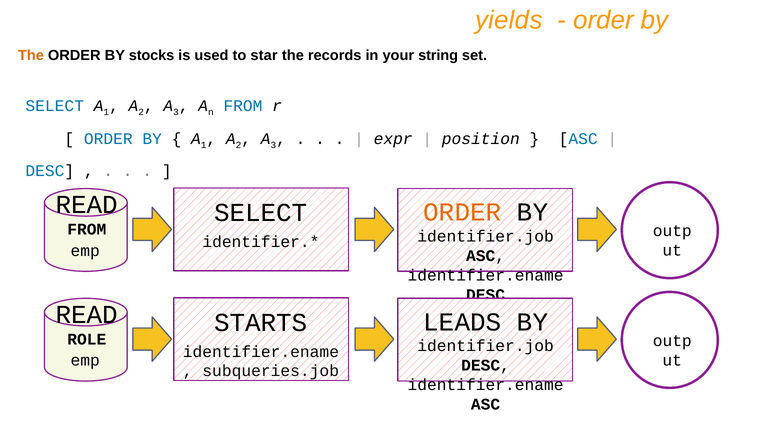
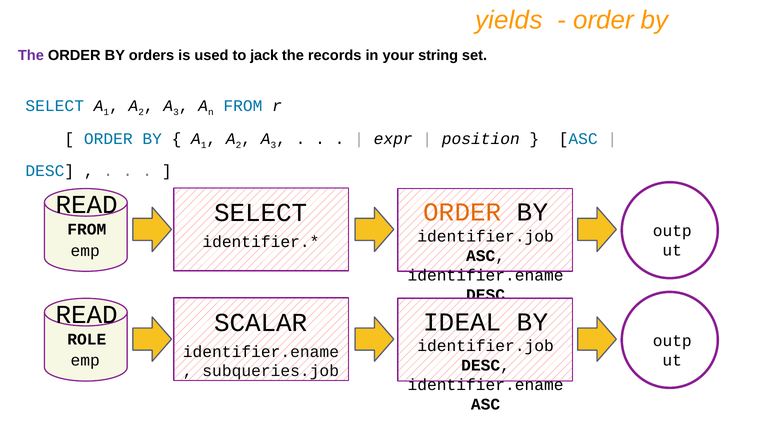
The colour: orange -> purple (31, 56)
stocks: stocks -> orders (151, 56)
star: star -> jack (264, 56)
LEADS: LEADS -> IDEAL (462, 322)
STARTS: STARTS -> SCALAR (261, 323)
